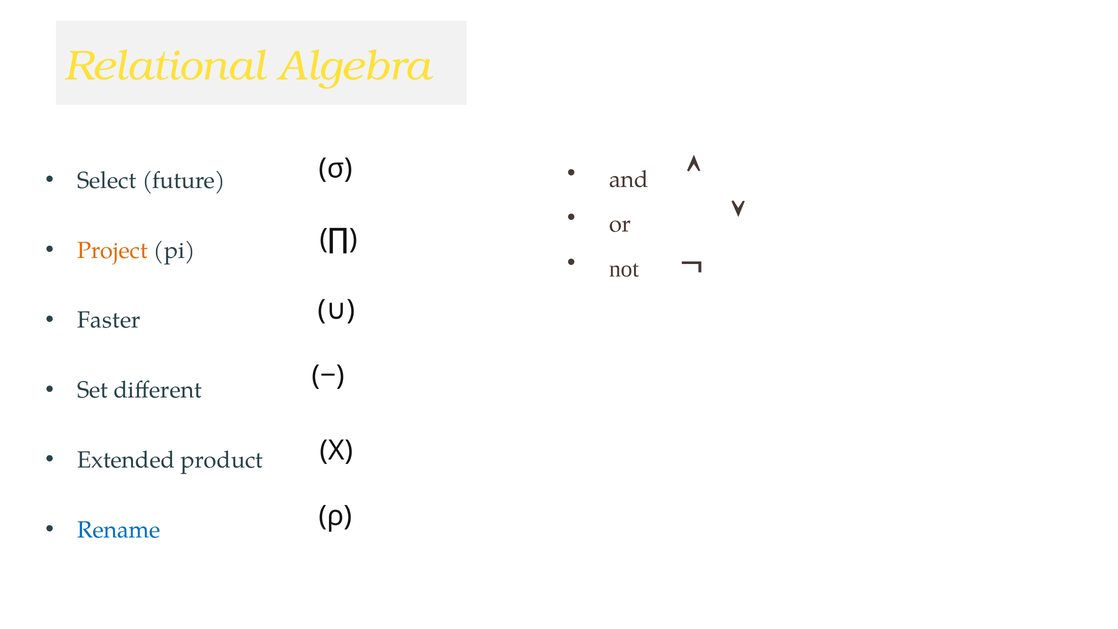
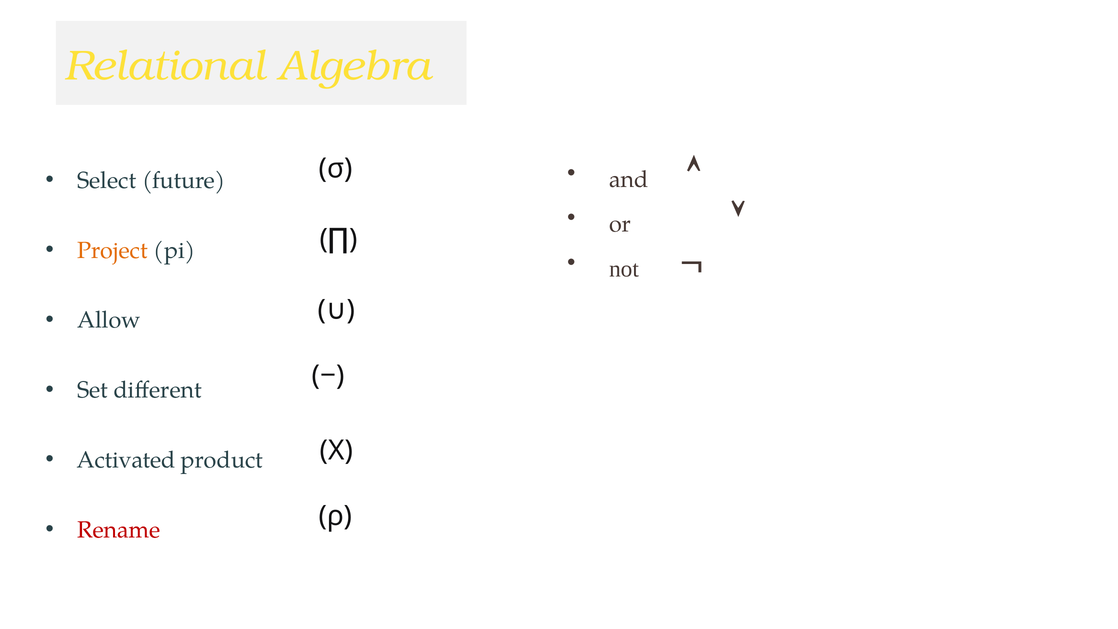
Faster: Faster -> Allow (109, 320)
Extended: Extended -> Activated (126, 460)
Rename colour: blue -> red (119, 530)
